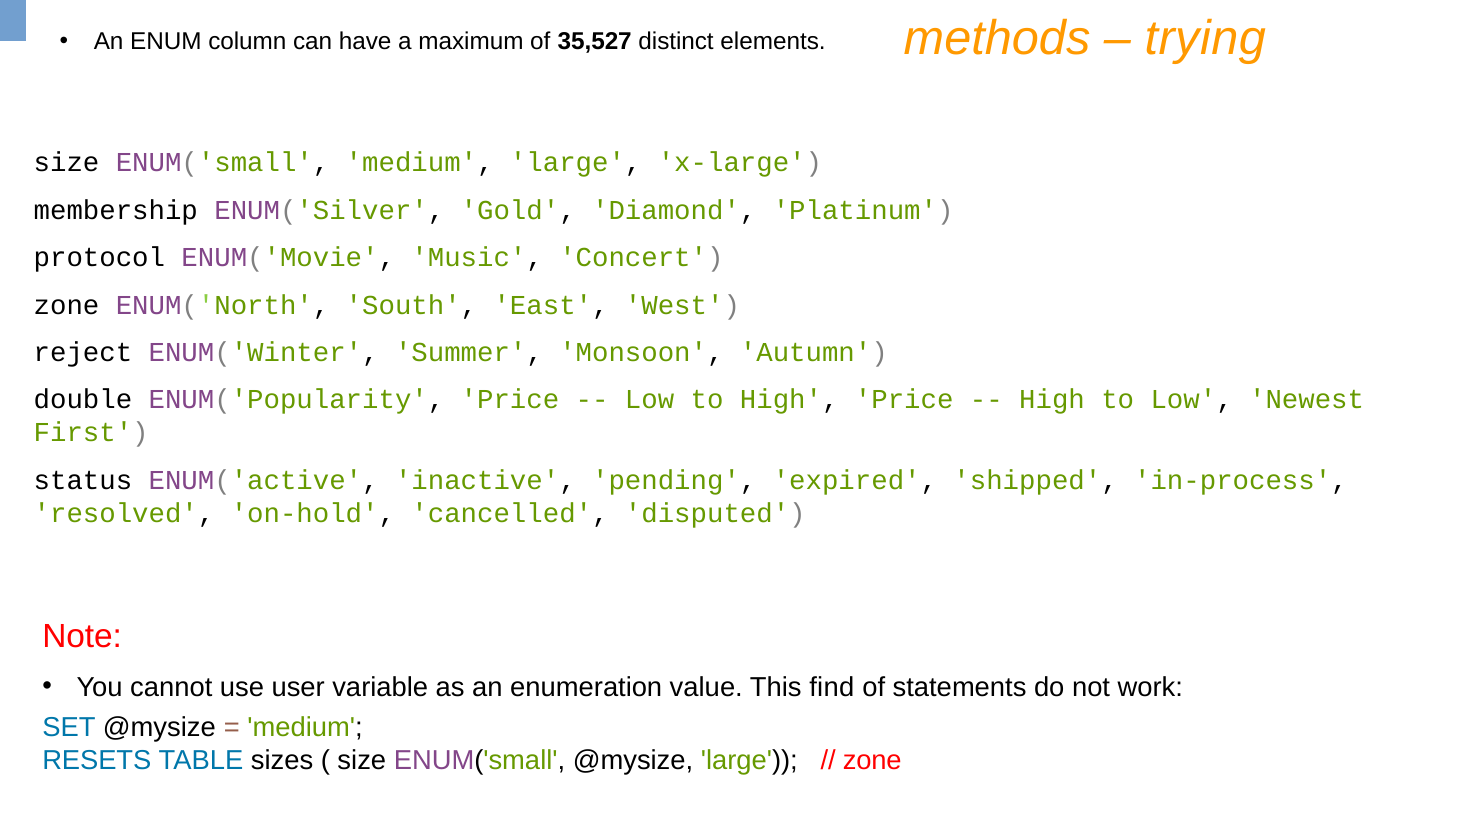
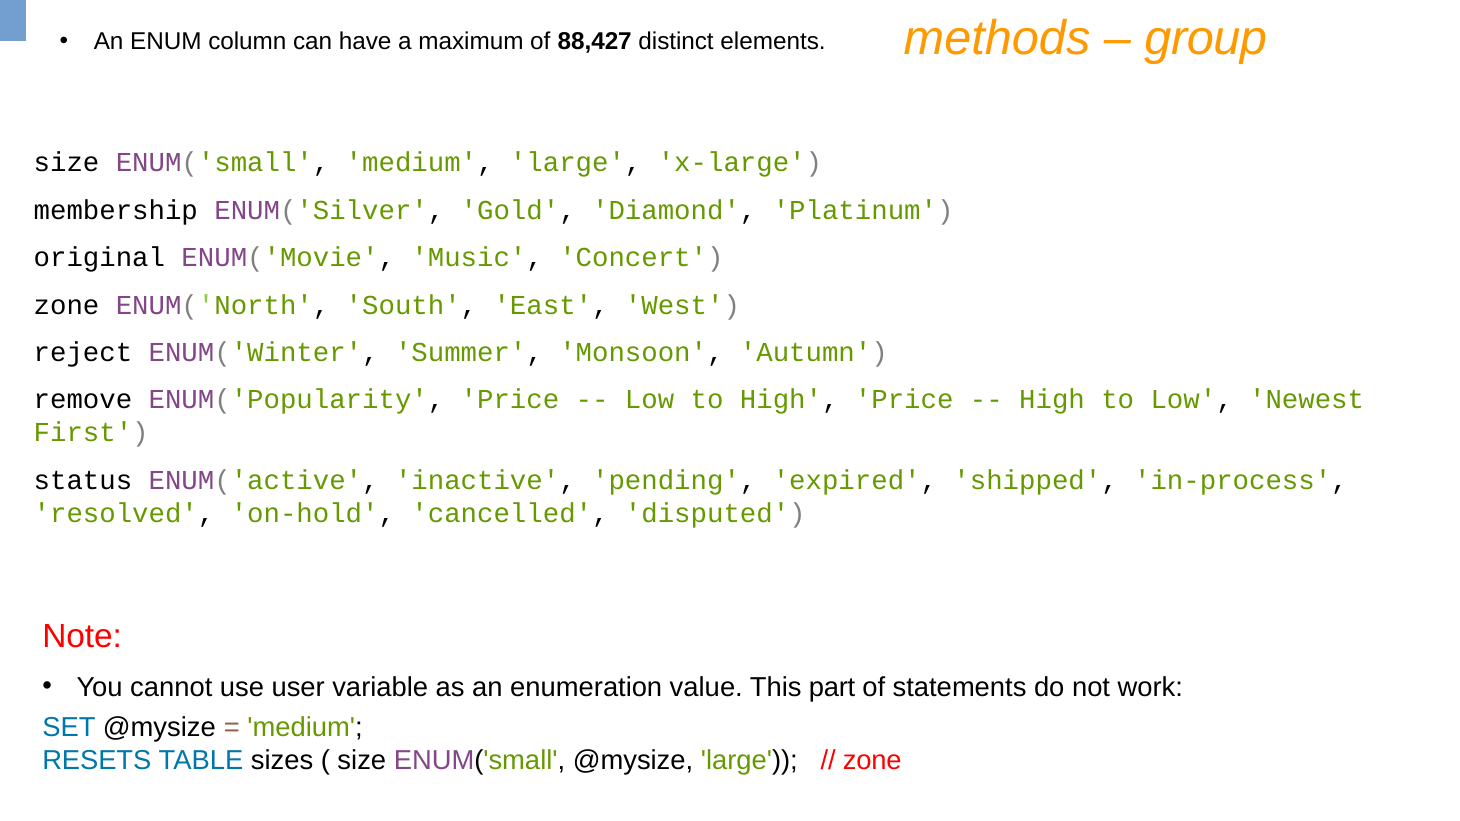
trying: trying -> group (1206, 38)
35,527: 35,527 -> 88,427 (595, 42)
protocol: protocol -> original (99, 258)
double: double -> remove (83, 400)
find: find -> part (832, 687)
